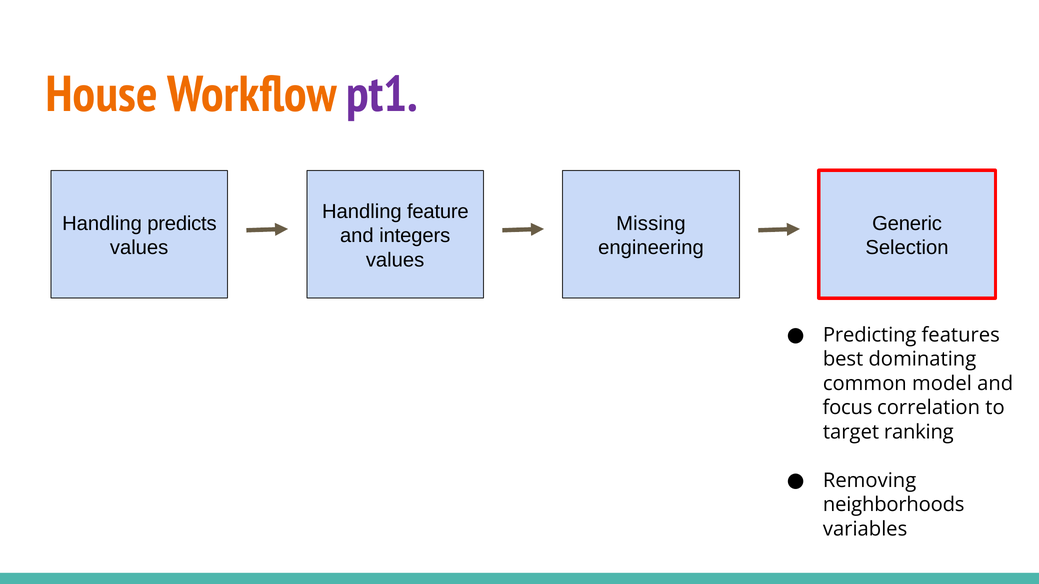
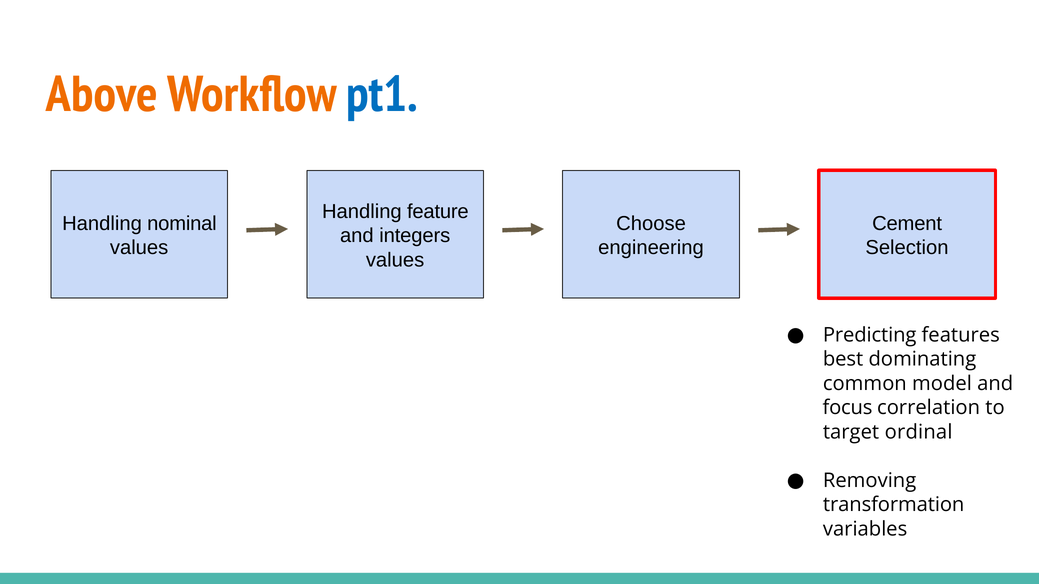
House: House -> Above (102, 95)
pt1 colour: purple -> blue (382, 95)
predicts: predicts -> nominal (182, 224)
Missing: Missing -> Choose (651, 224)
Generic: Generic -> Cement (907, 224)
ranking: ranking -> ordinal (919, 432)
neighborhoods: neighborhoods -> transformation (894, 505)
